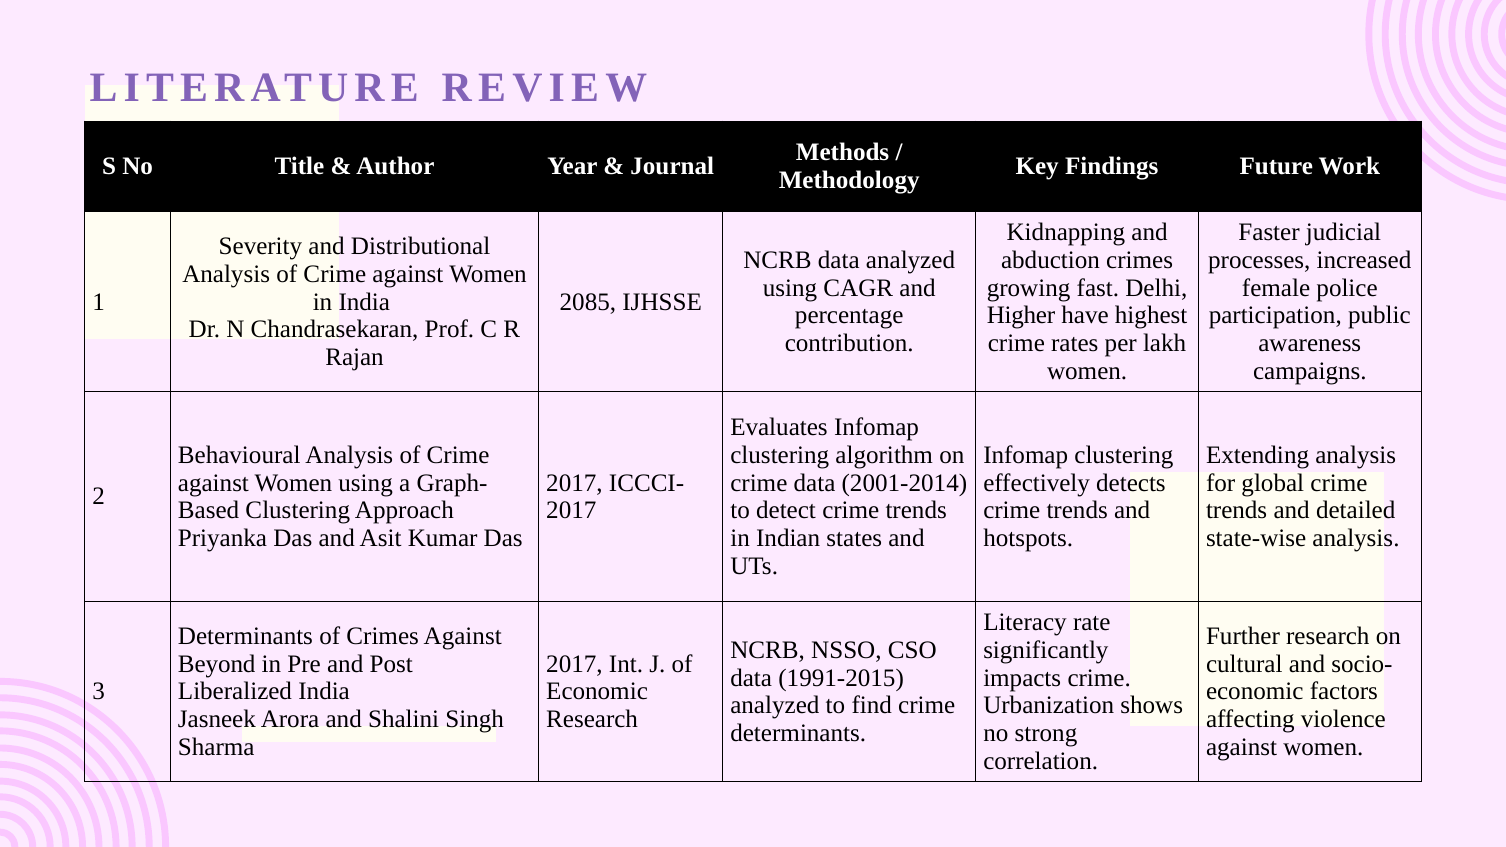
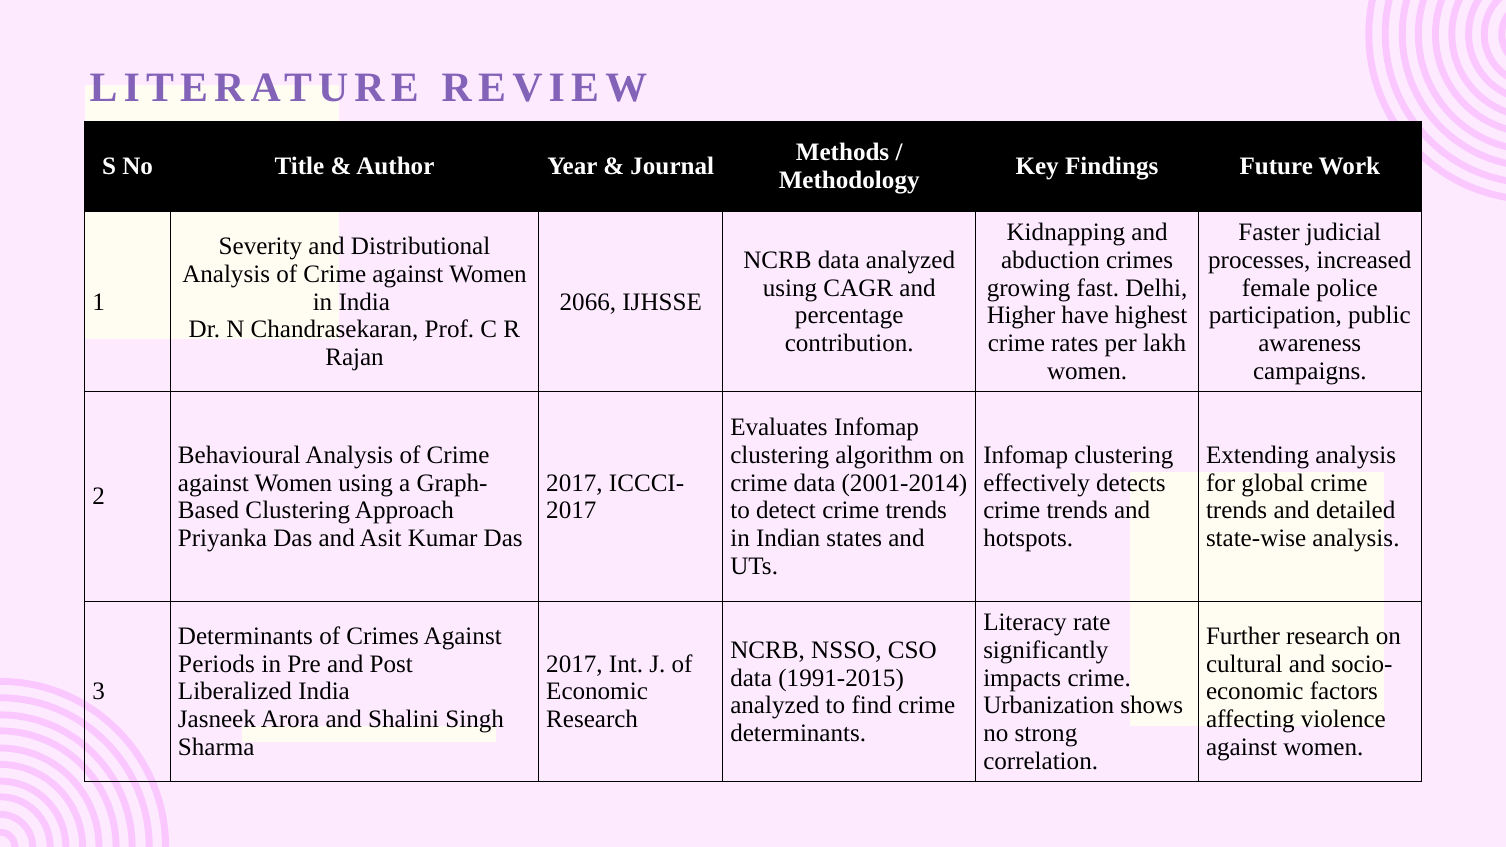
2085: 2085 -> 2066 (588, 302)
Beyond: Beyond -> Periods (217, 664)
